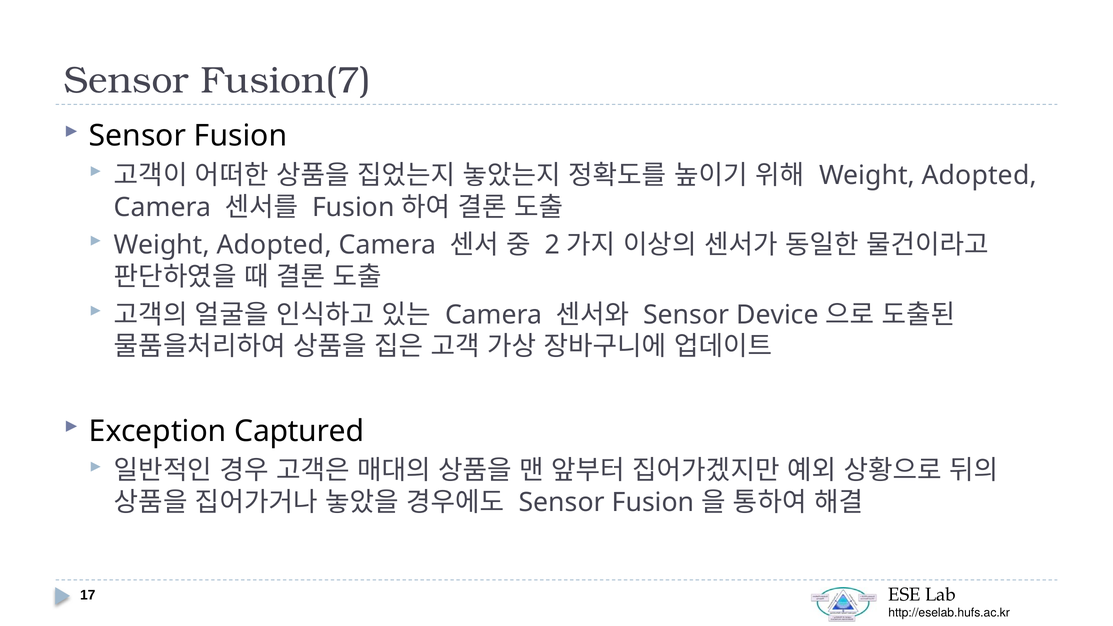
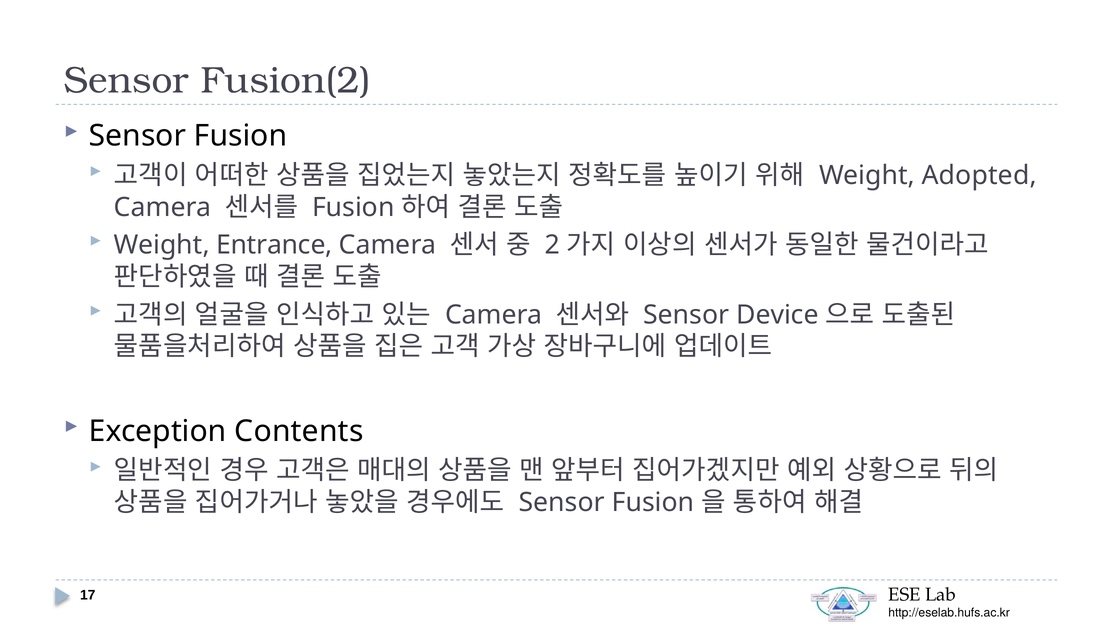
Fusion(7: Fusion(7 -> Fusion(2 (286, 80)
Adopted: Adopted -> Entrance (274, 245)
Captured: Captured -> Contents (299, 431)
